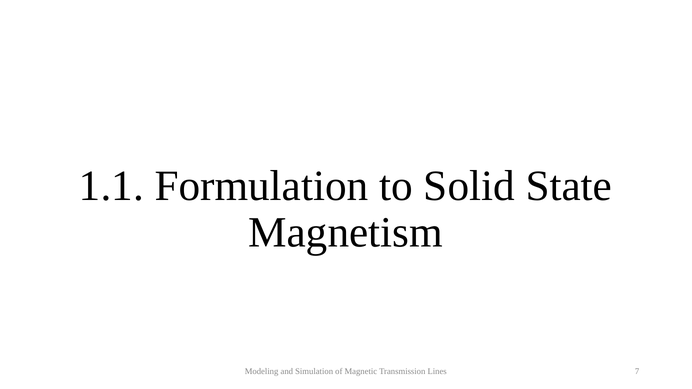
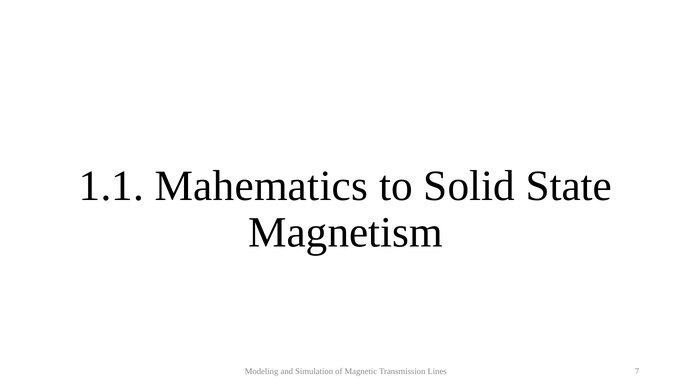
Formulation: Formulation -> Mahematics (261, 186)
